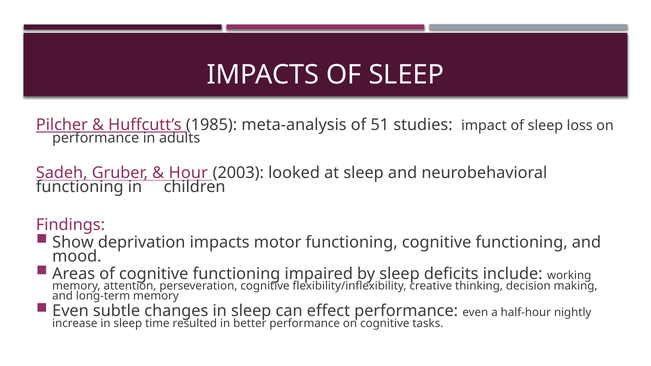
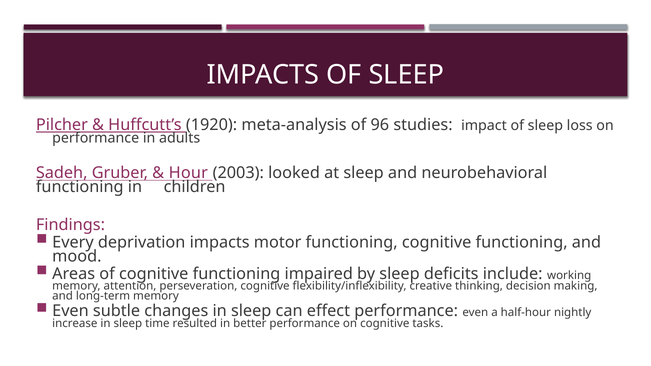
1985: 1985 -> 1920 (212, 125)
51: 51 -> 96 (380, 125)
Show: Show -> Every (73, 243)
